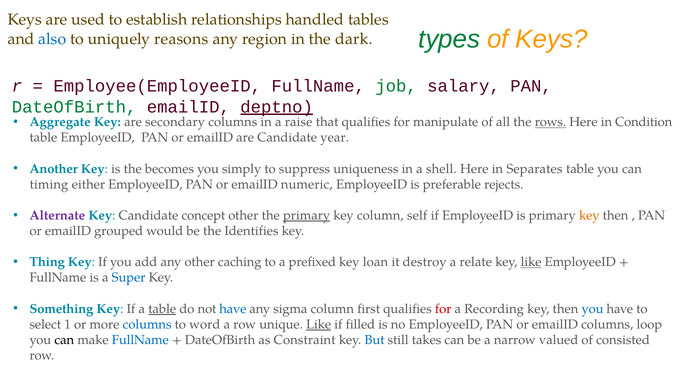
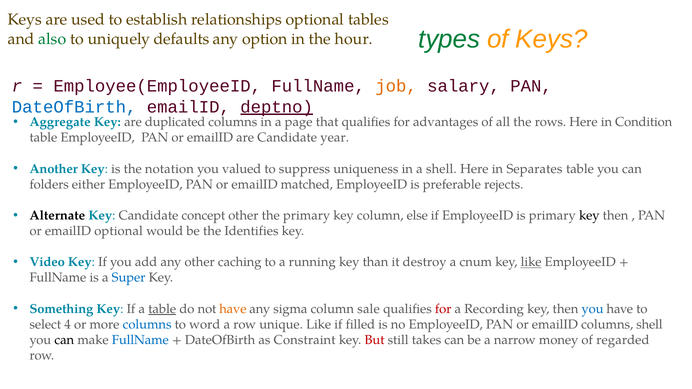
relationships handled: handled -> optional (315, 20)
also colour: blue -> green (52, 39)
reasons: reasons -> defaults (182, 39)
region: region -> option (265, 39)
dark: dark -> hour (354, 39)
job colour: green -> orange (396, 86)
DateOfBirth colour: green -> blue (74, 107)
secondary: secondary -> duplicated (175, 122)
raise: raise -> page (299, 122)
manipulate: manipulate -> advantages (446, 122)
rows underline: present -> none (550, 122)
becomes: becomes -> notation (169, 169)
simply: simply -> valued (242, 169)
timing: timing -> folders (49, 184)
numeric: numeric -> matched (307, 184)
Alternate colour: purple -> black (57, 216)
primary underline: present -> none (307, 216)
self: self -> else (417, 216)
key colour: orange -> black (589, 216)
emailID grouped: grouped -> optional (119, 231)
Thing: Thing -> Video (47, 262)
prefixed: prefixed -> running (312, 262)
loan: loan -> than (376, 262)
relate: relate -> cnum (476, 262)
have colour: blue -> orange (233, 309)
first: first -> sale (369, 309)
1: 1 -> 4 (68, 325)
Like underline: present -> none (319, 325)
columns loop: loop -> shell (649, 325)
But colour: blue -> red (375, 340)
valued: valued -> money (559, 340)
consisted: consisted -> regarded (623, 340)
